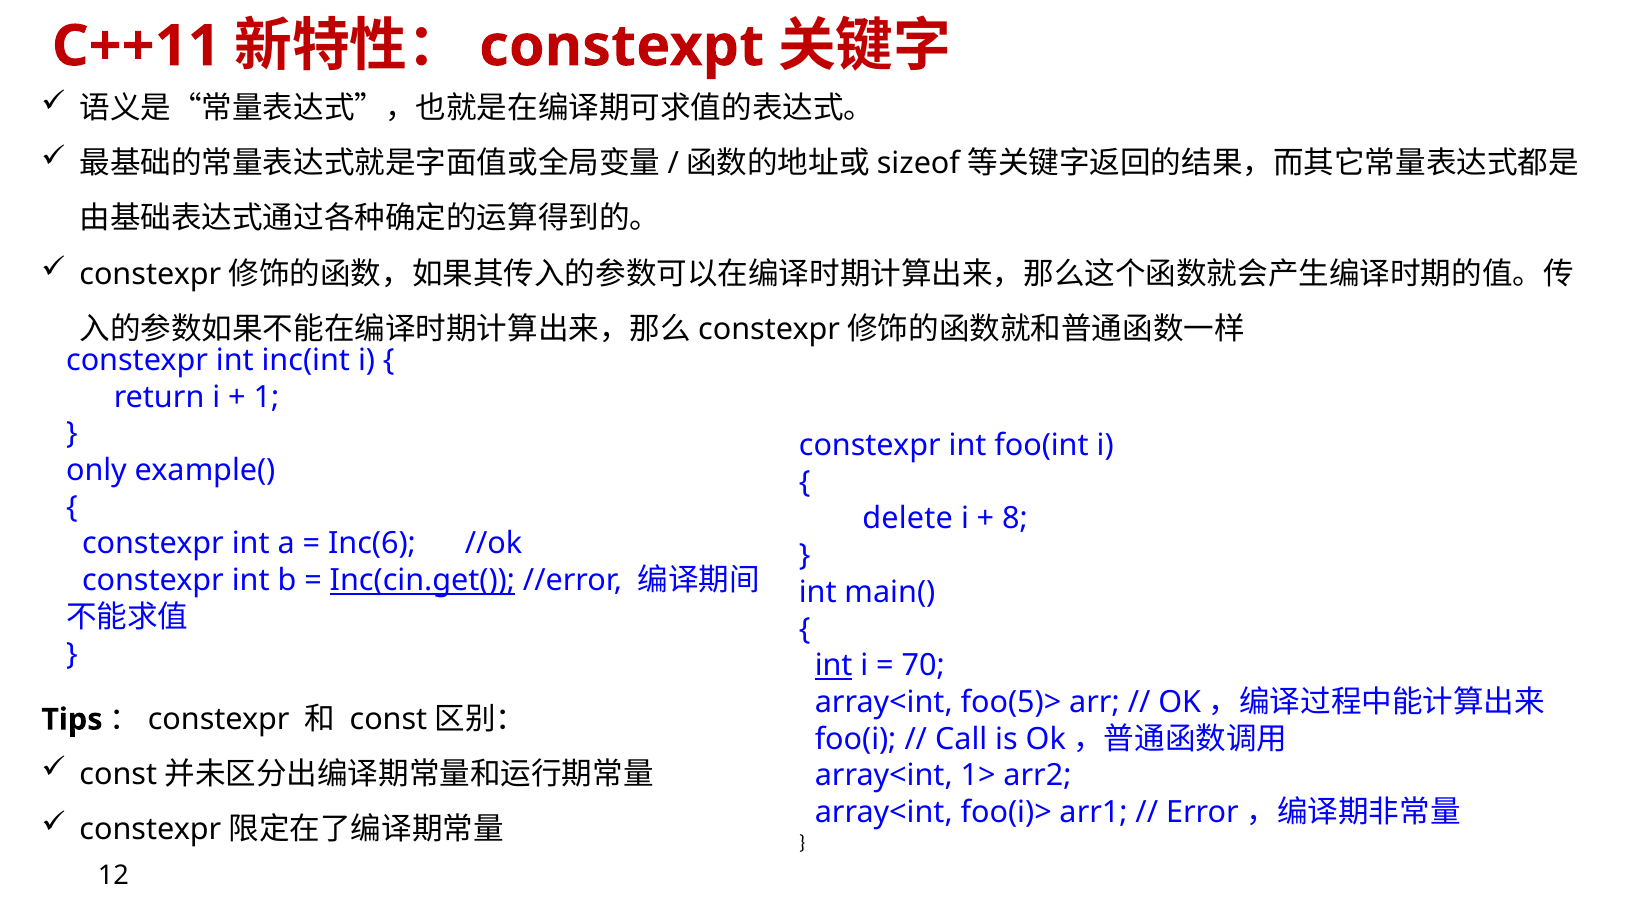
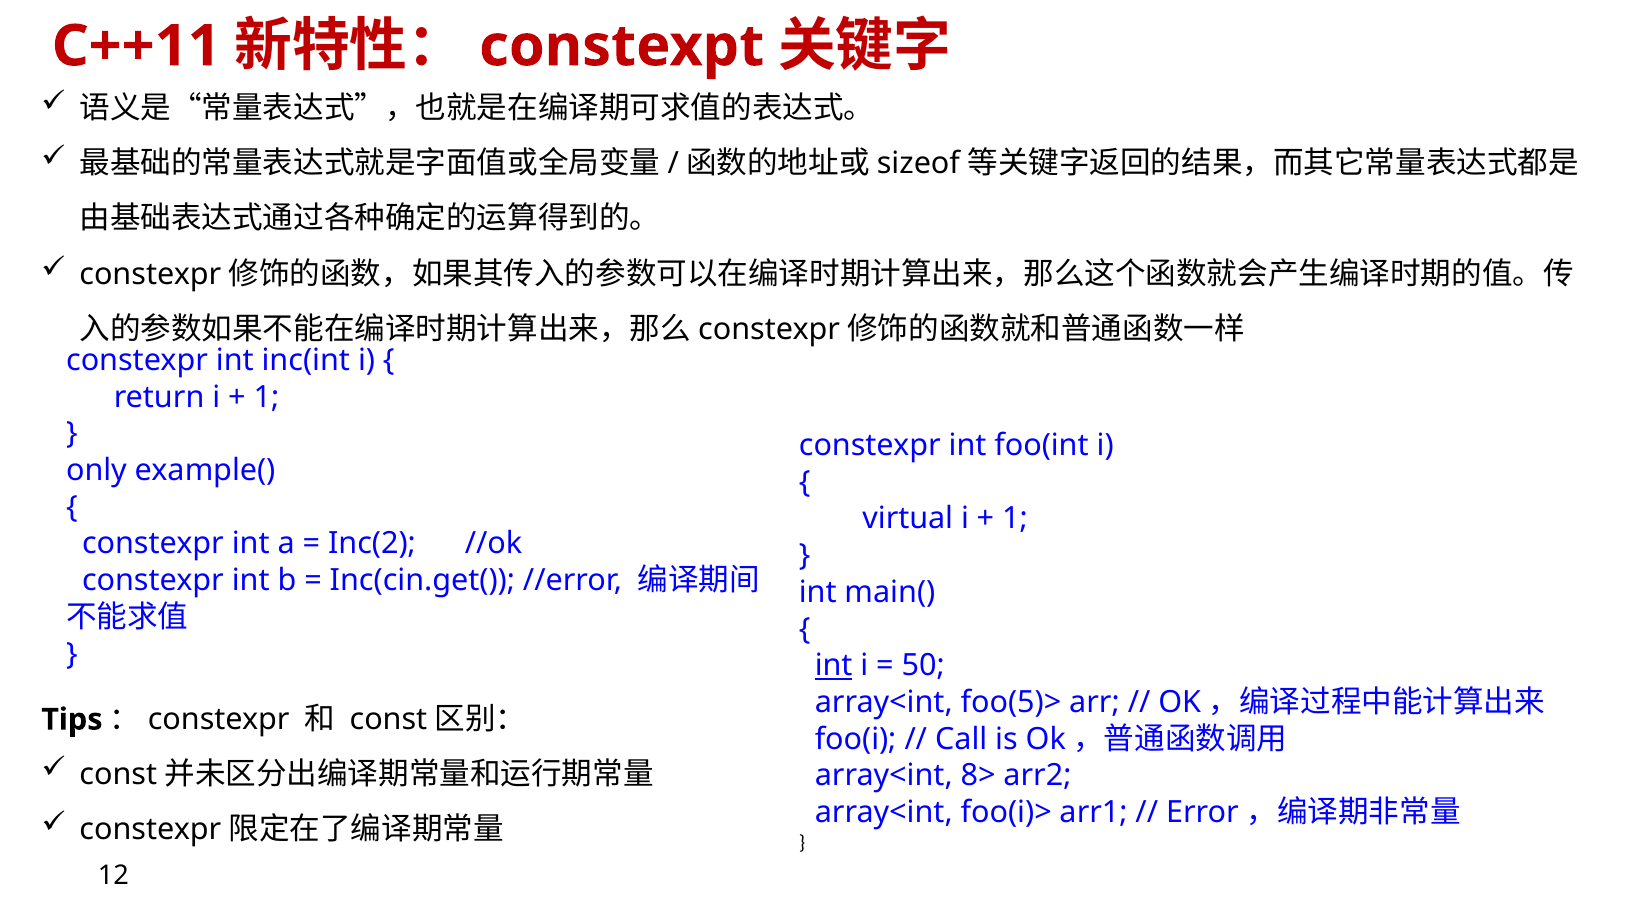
delete: delete -> virtual (908, 518)
8: 8 -> 1 (1015, 518)
Inc(6: Inc(6 -> Inc(2 (372, 543)
Inc(cin.get( underline: present -> none (422, 580)
70: 70 -> 50 (923, 665)
1>: 1> -> 8> (978, 775)
